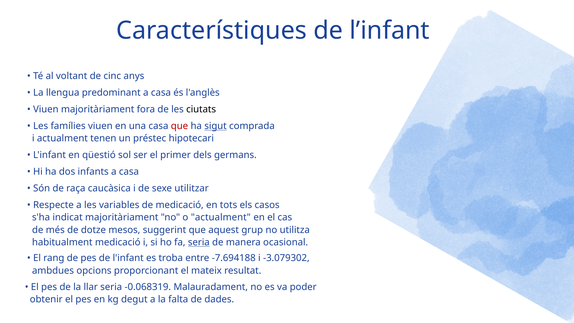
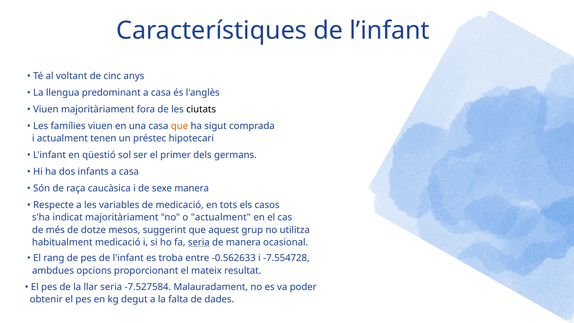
que colour: red -> orange (180, 126)
sigut underline: present -> none (216, 126)
sexe utilitzar: utilitzar -> manera (192, 188)
-7.694188: -7.694188 -> -0.562633 (234, 258)
-3.079302: -3.079302 -> -7.554728 (286, 258)
-0.068319: -0.068319 -> -7.527584 (148, 287)
